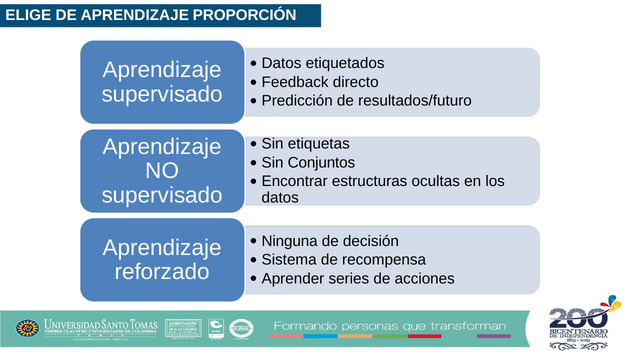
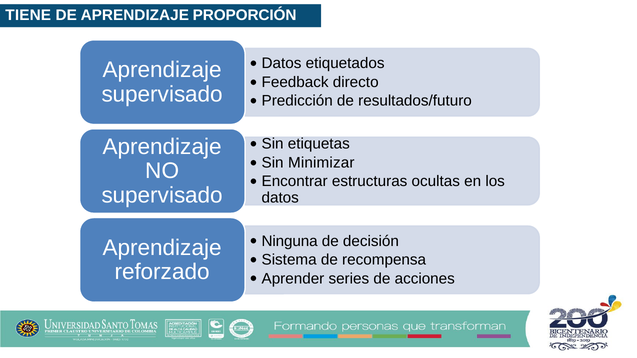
ELIGE: ELIGE -> TIENE (28, 15)
Conjuntos: Conjuntos -> Minimizar (321, 163)
